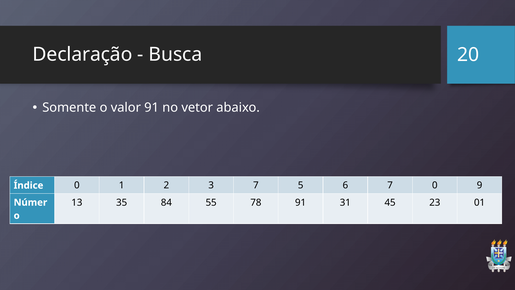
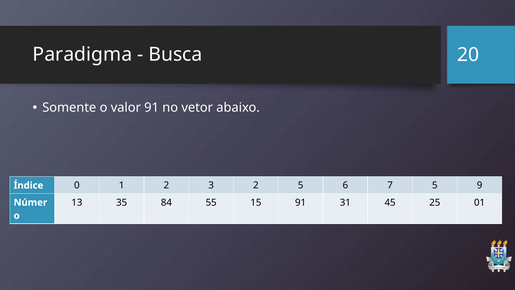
Declaração: Declaração -> Paradigma (82, 55)
3 7: 7 -> 2 (256, 185)
7 0: 0 -> 5 (435, 185)
78: 78 -> 15 (256, 202)
23: 23 -> 25 (435, 202)
